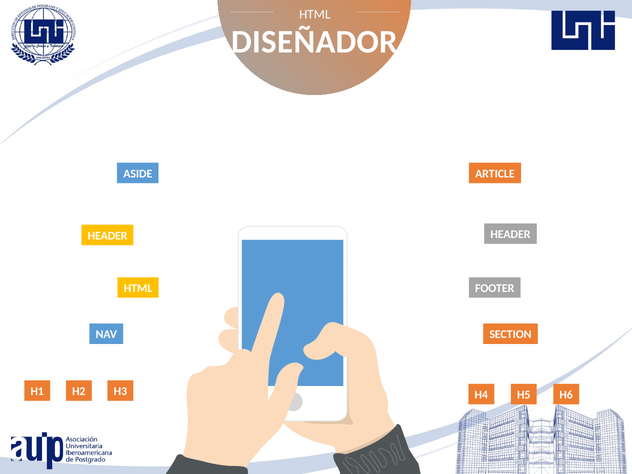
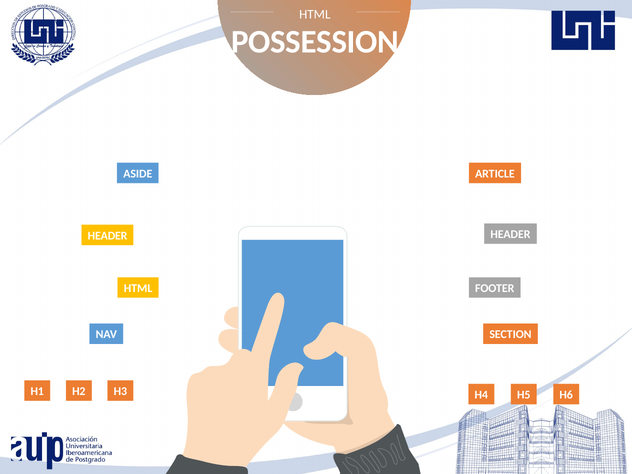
DISEÑADOR: DISEÑADOR -> POSSESSION (315, 42)
